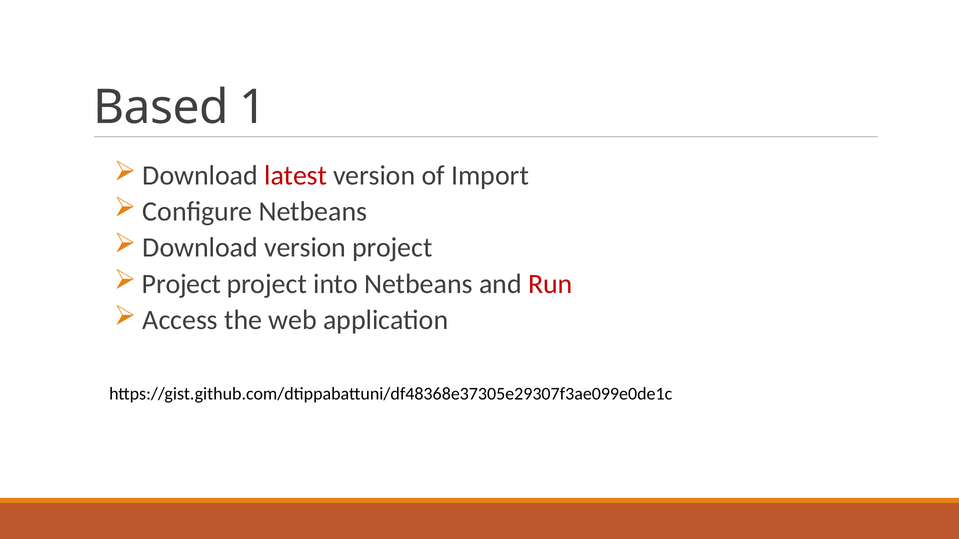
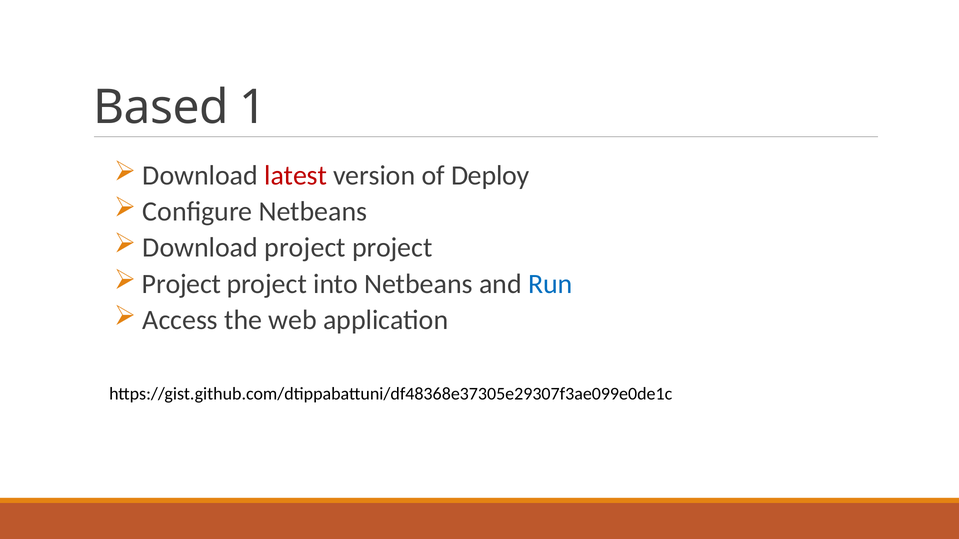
Import: Import -> Deploy (490, 176)
Download version: version -> project (305, 248)
Run colour: red -> blue (550, 284)
